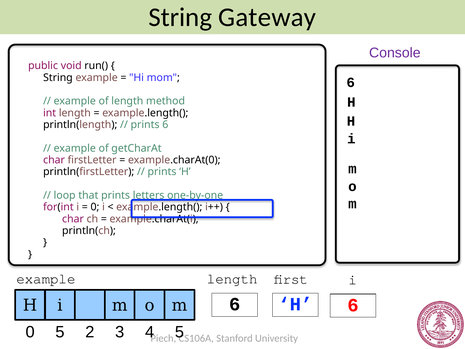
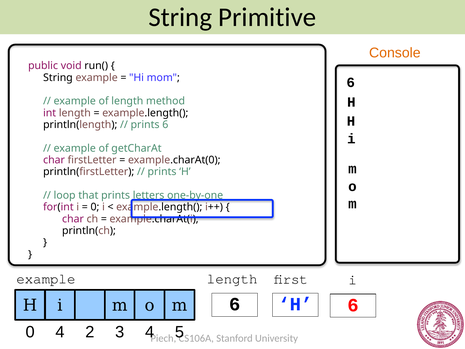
Gateway: Gateway -> Primitive (267, 17)
Console colour: purple -> orange (395, 53)
0 5: 5 -> 4 (60, 332)
